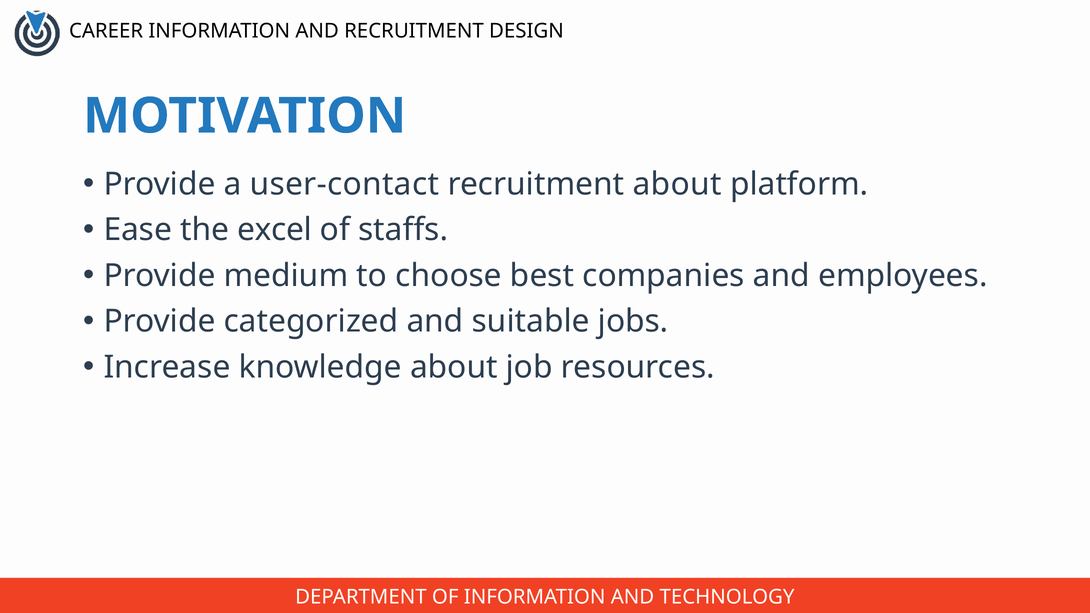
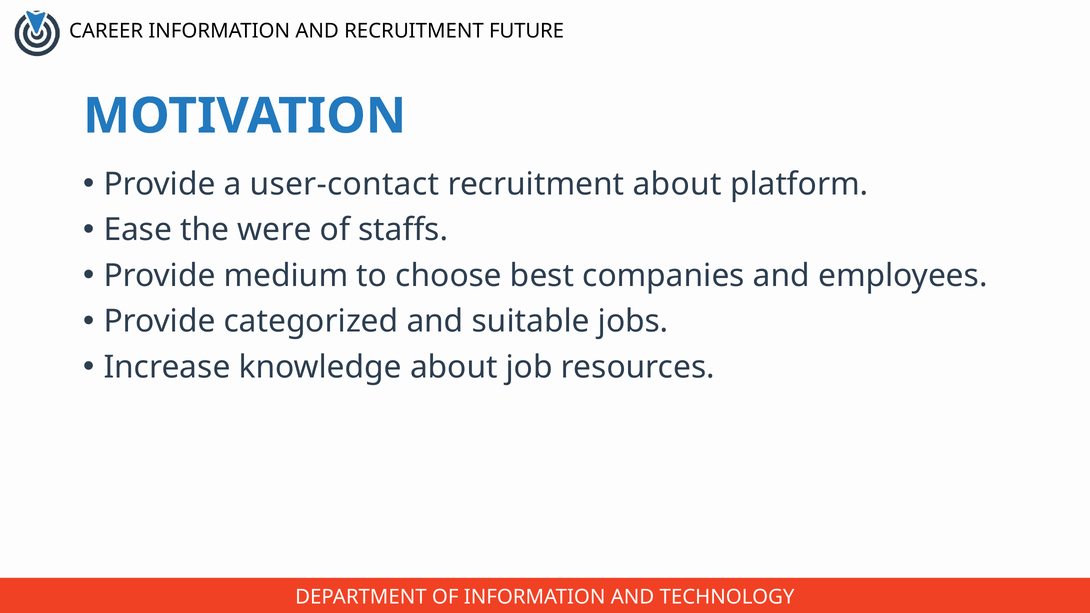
DESIGN: DESIGN -> FUTURE (527, 31)
excel: excel -> were (275, 230)
